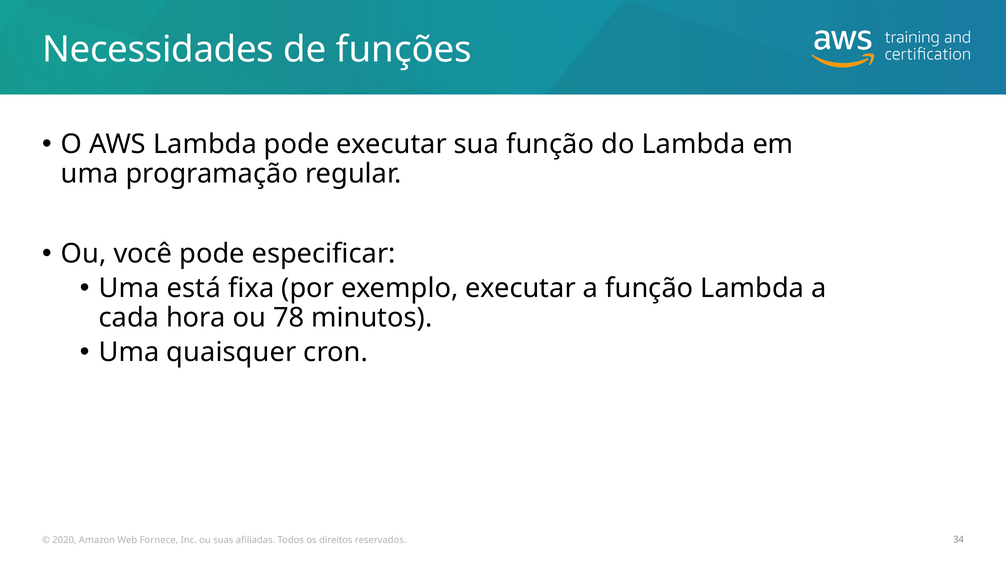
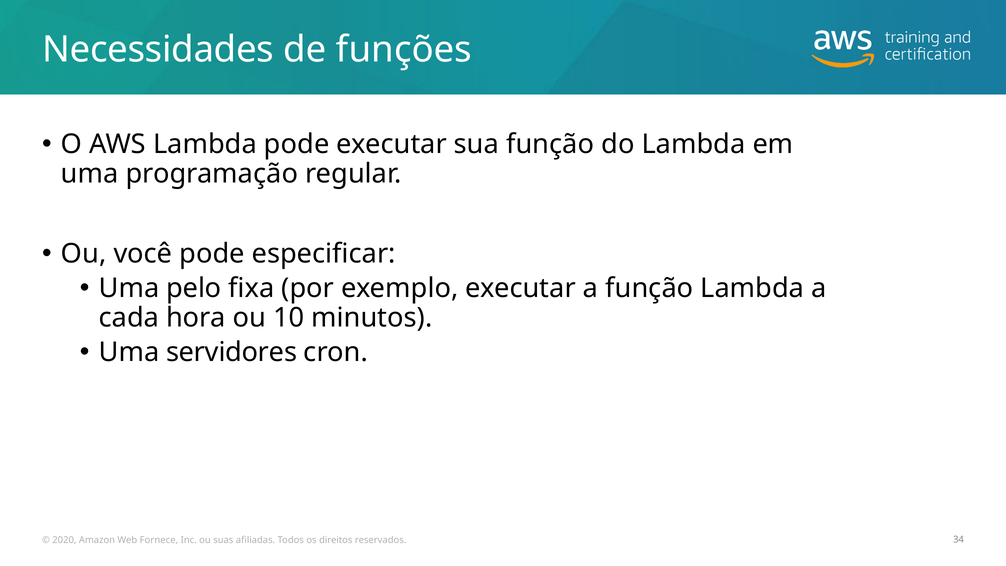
está: está -> pelo (194, 288)
78: 78 -> 10 (289, 318)
quaisquer: quaisquer -> servidores (232, 352)
